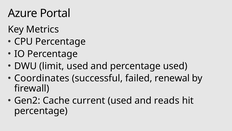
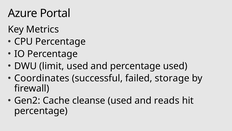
renewal: renewal -> storage (172, 78)
current: current -> cleanse (89, 100)
